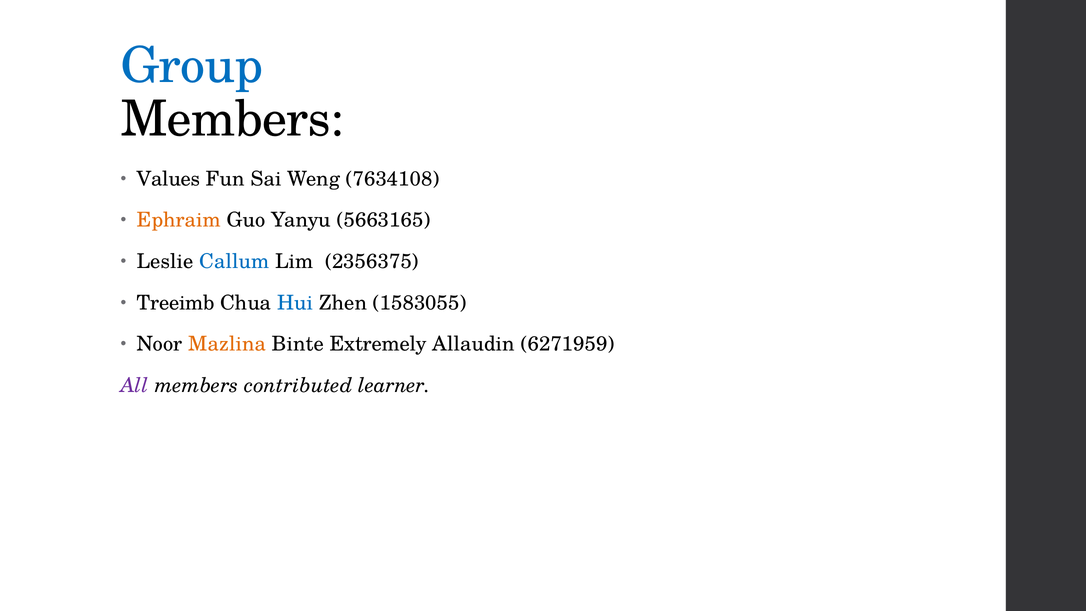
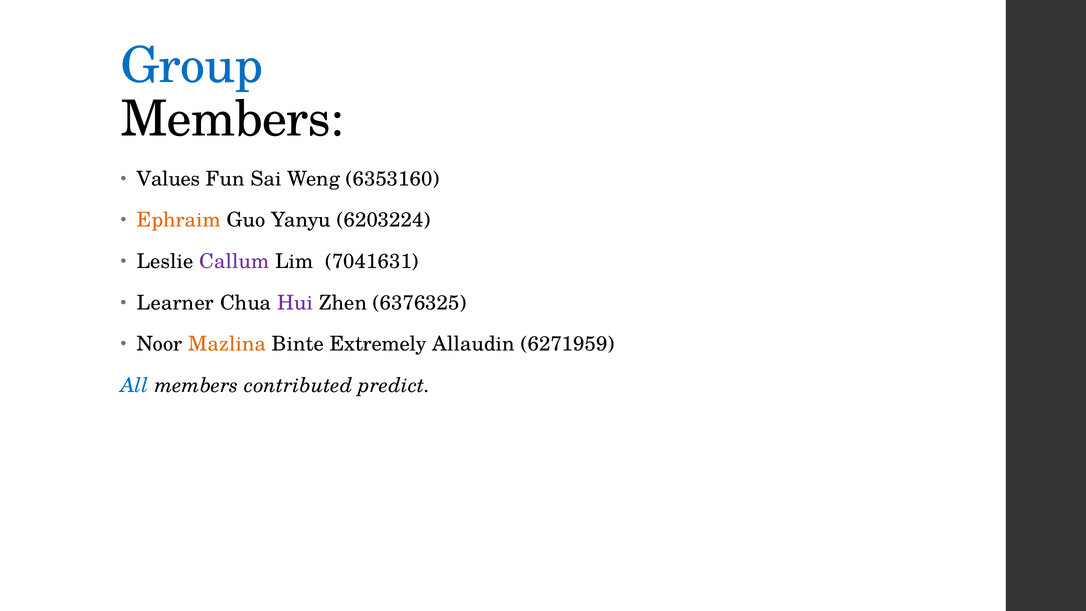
7634108: 7634108 -> 6353160 (393, 179)
5663165: 5663165 -> 6203224 (384, 220)
Callum colour: blue -> purple (234, 261)
2356375: 2356375 -> 7041631 (372, 261)
Treeimb: Treeimb -> Learner (175, 303)
Hui colour: blue -> purple (295, 303)
1583055: 1583055 -> 6376325 (420, 303)
All colour: purple -> blue (135, 385)
learner: learner -> predict (394, 385)
